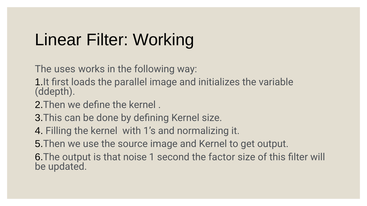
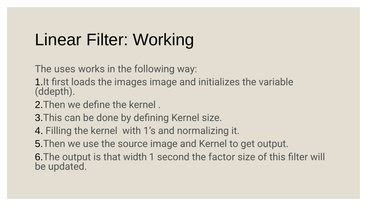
parallel: parallel -> images (131, 82)
noise: noise -> width (135, 157)
